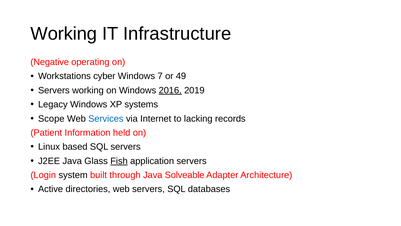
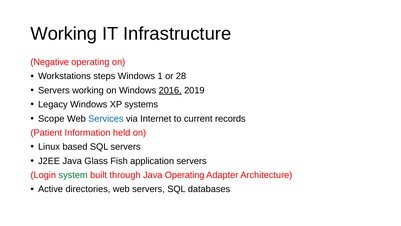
cyber: cyber -> steps (104, 76)
7: 7 -> 1 (160, 76)
49: 49 -> 28 (181, 76)
lacking: lacking -> current (198, 118)
Fish underline: present -> none (119, 161)
system colour: black -> green (73, 175)
Java Solveable: Solveable -> Operating (185, 175)
